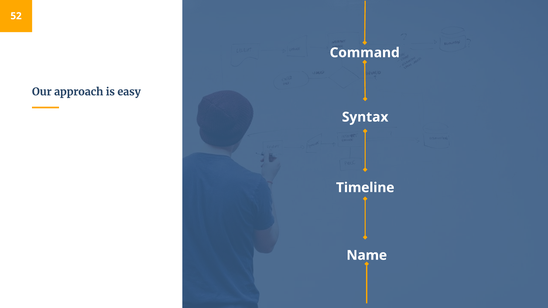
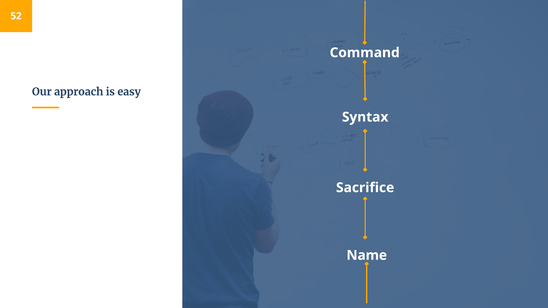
Timeline: Timeline -> Sacrifice (365, 188)
